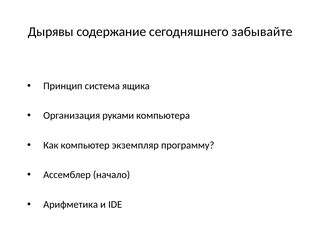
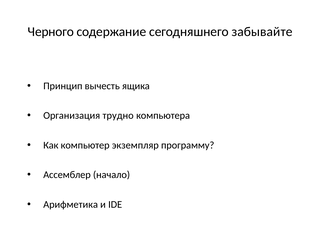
Дырявы: Дырявы -> Черного (51, 32)
система: система -> вычесть (102, 86)
руками: руками -> трудно (118, 115)
